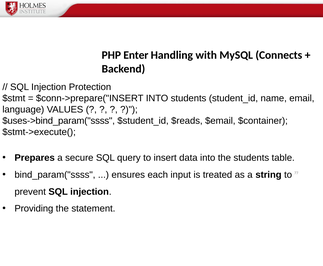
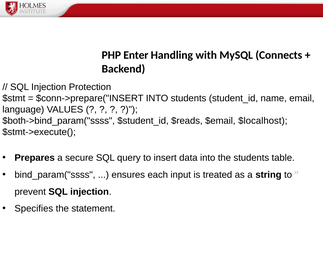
$uses->bind_param("ssss: $uses->bind_param("ssss -> $both->bind_param("ssss (59, 121)
$container: $container -> $localhost (263, 121)
Providing: Providing -> Specifies (34, 209)
